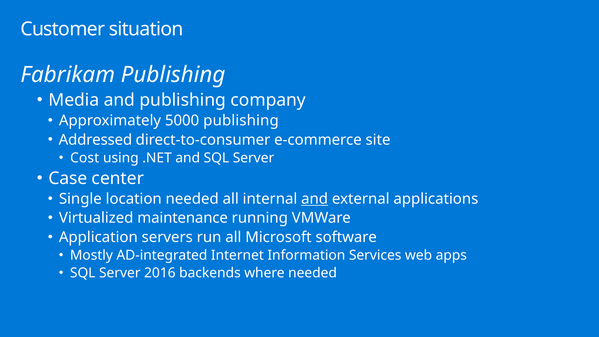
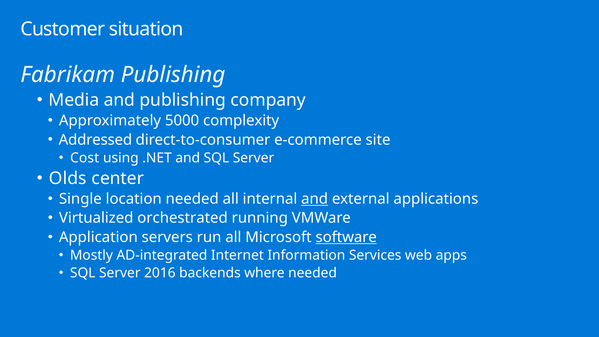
5000 publishing: publishing -> complexity (241, 121)
Case: Case -> Olds (68, 178)
maintenance: maintenance -> orchestrated (183, 218)
software underline: none -> present (346, 237)
